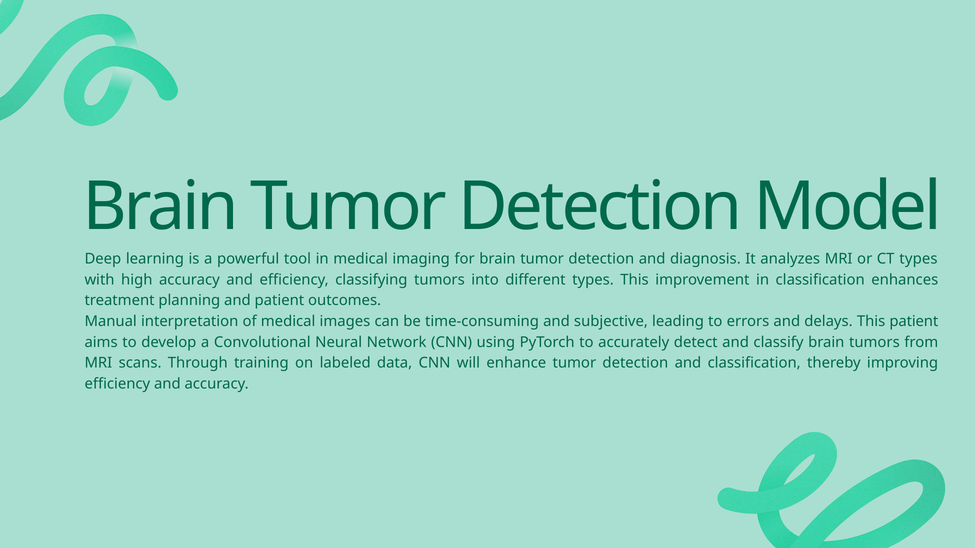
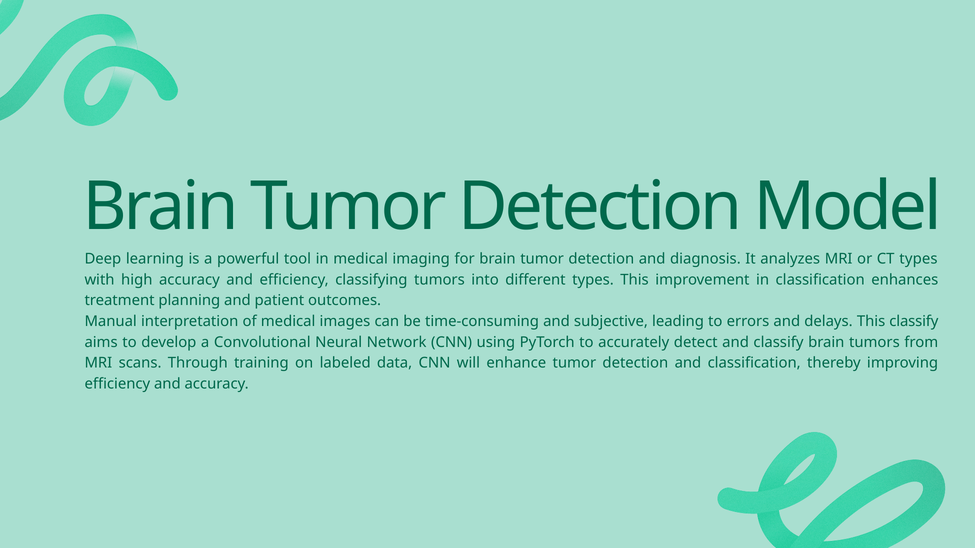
This patient: patient -> classify (914, 322)
